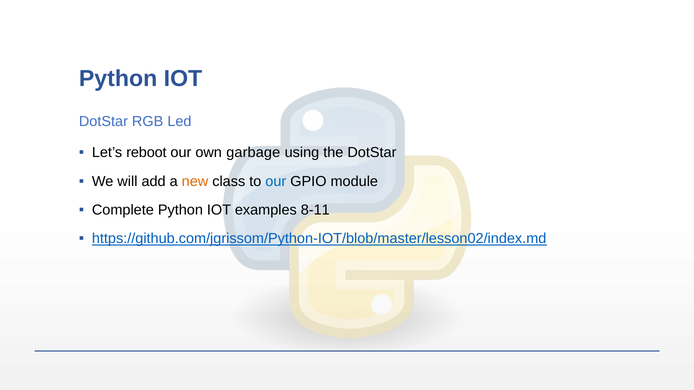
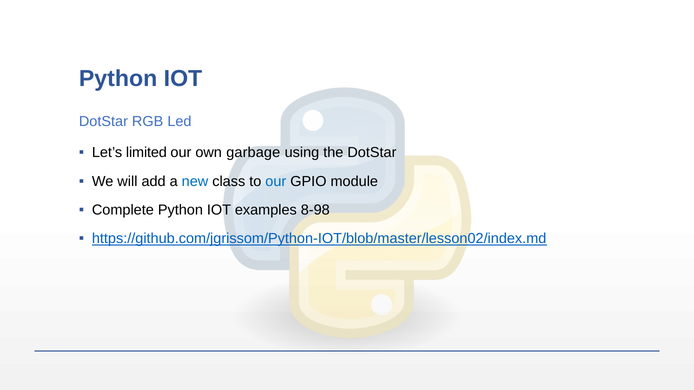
reboot: reboot -> limited (146, 153)
new colour: orange -> blue (195, 182)
8-11: 8-11 -> 8-98 (315, 210)
